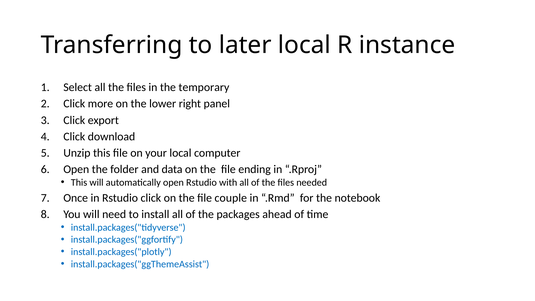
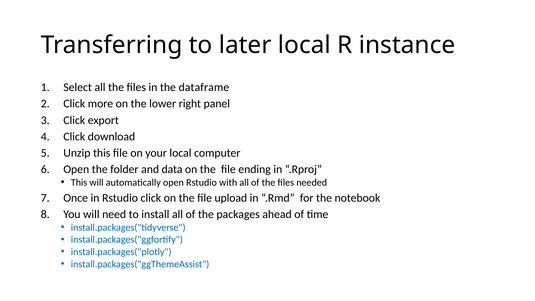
temporary: temporary -> dataframe (204, 87)
couple: couple -> upload (231, 198)
